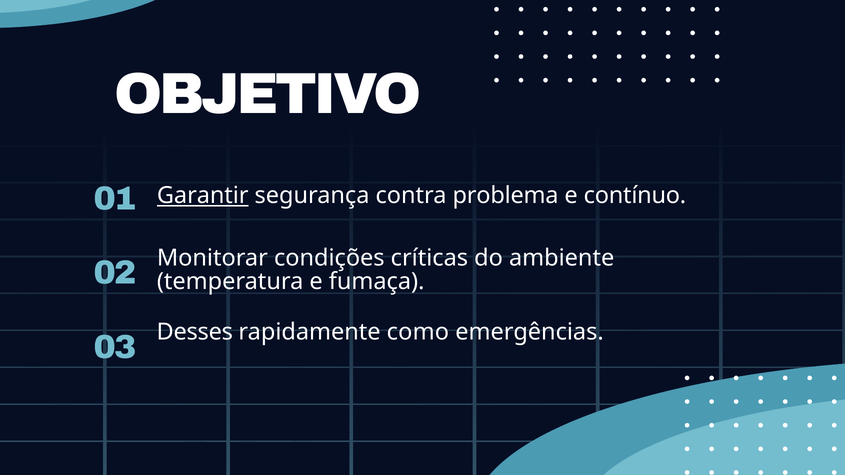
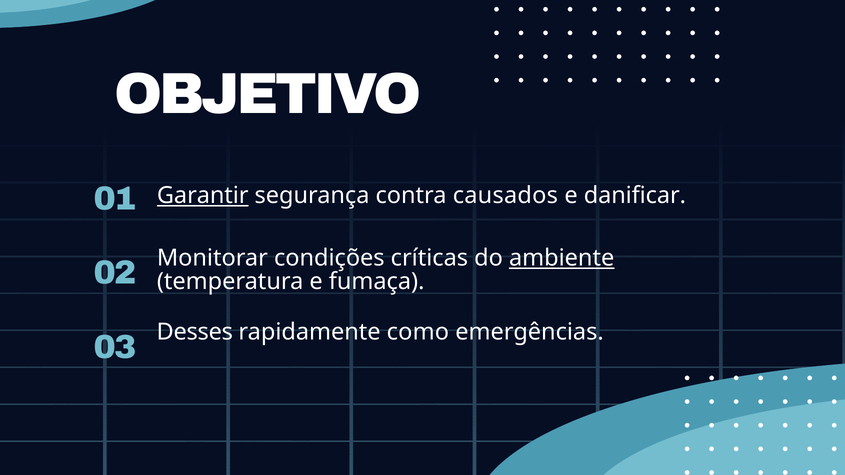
problema: problema -> causados (505, 196)
contínuo: contínuo -> danificar (635, 196)
ambiente underline: none -> present (562, 258)
